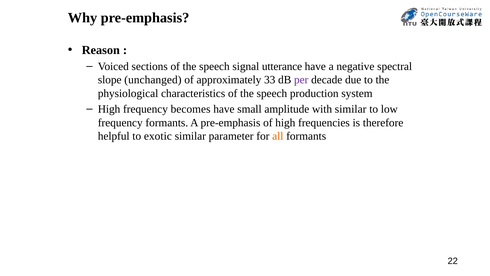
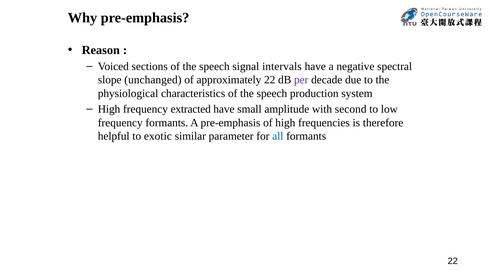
utterance: utterance -> intervals (282, 66)
approximately 33: 33 -> 22 (270, 80)
becomes: becomes -> extracted (191, 109)
with similar: similar -> second (351, 109)
all colour: orange -> blue (278, 136)
